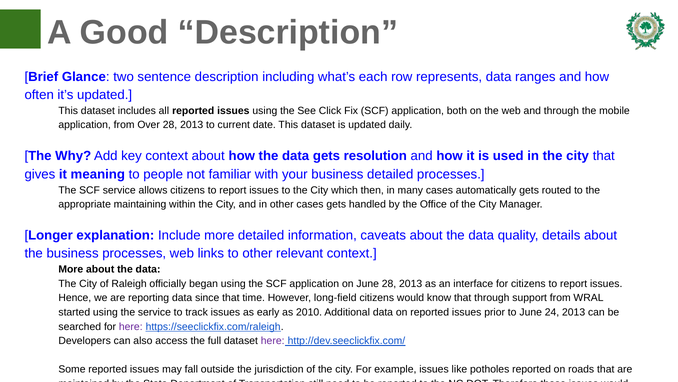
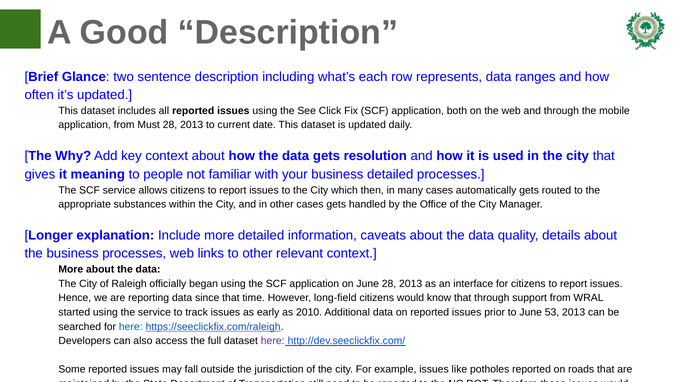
Over: Over -> Must (149, 125)
maintaining: maintaining -> substances (140, 204)
24: 24 -> 53 (552, 312)
here colour: purple -> blue (131, 326)
